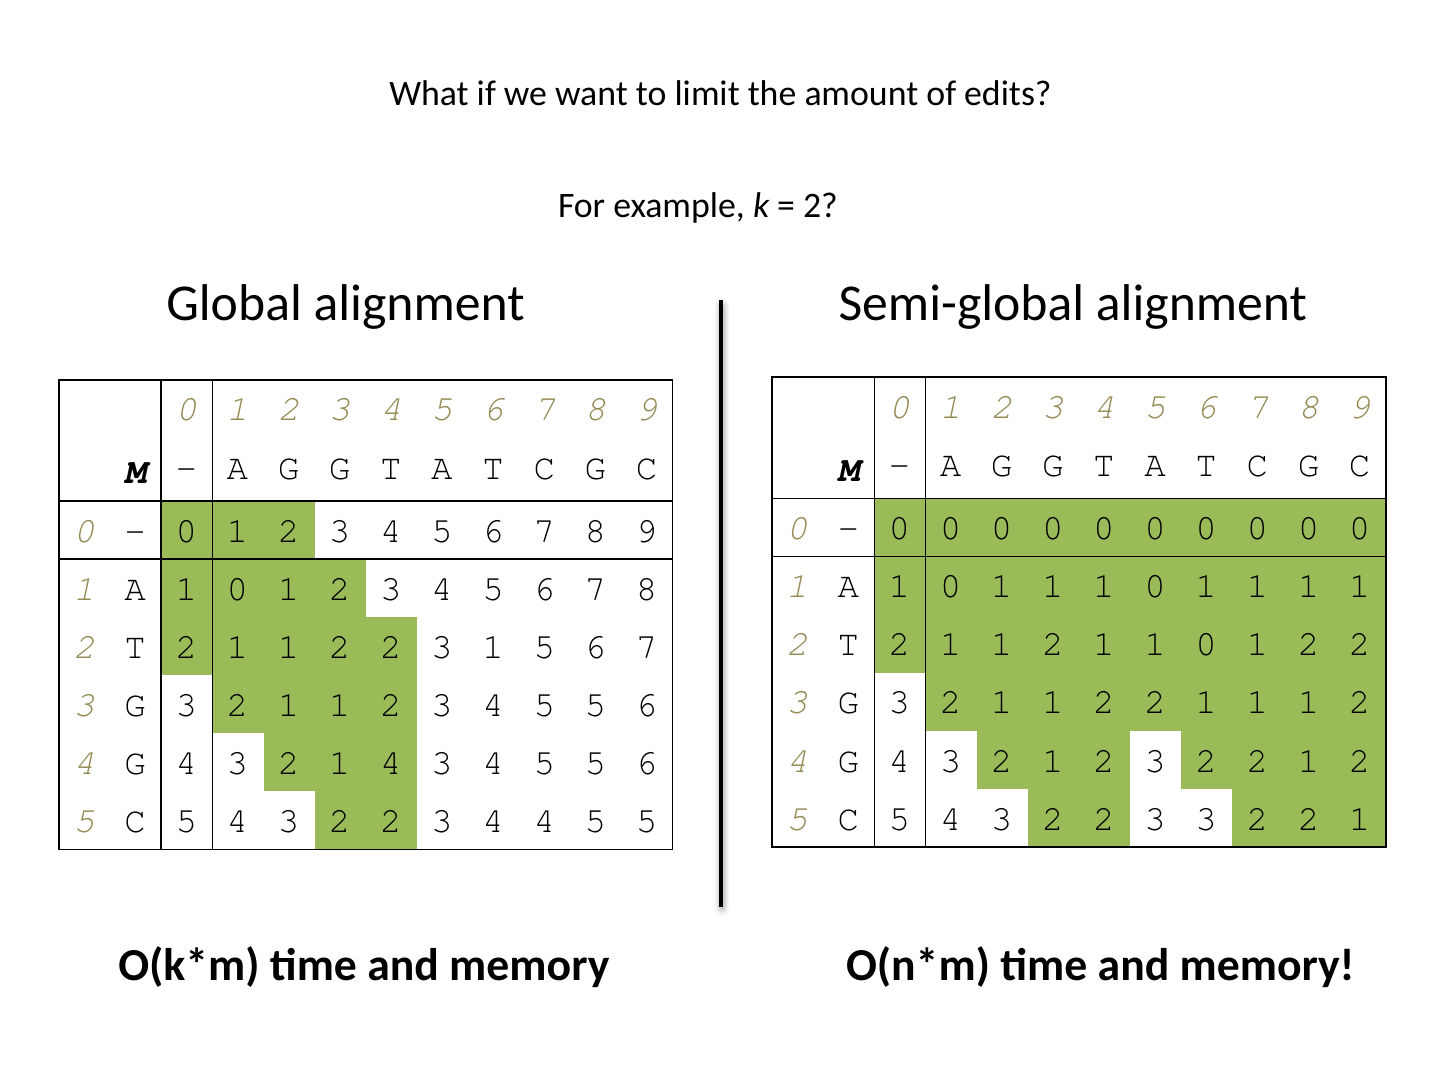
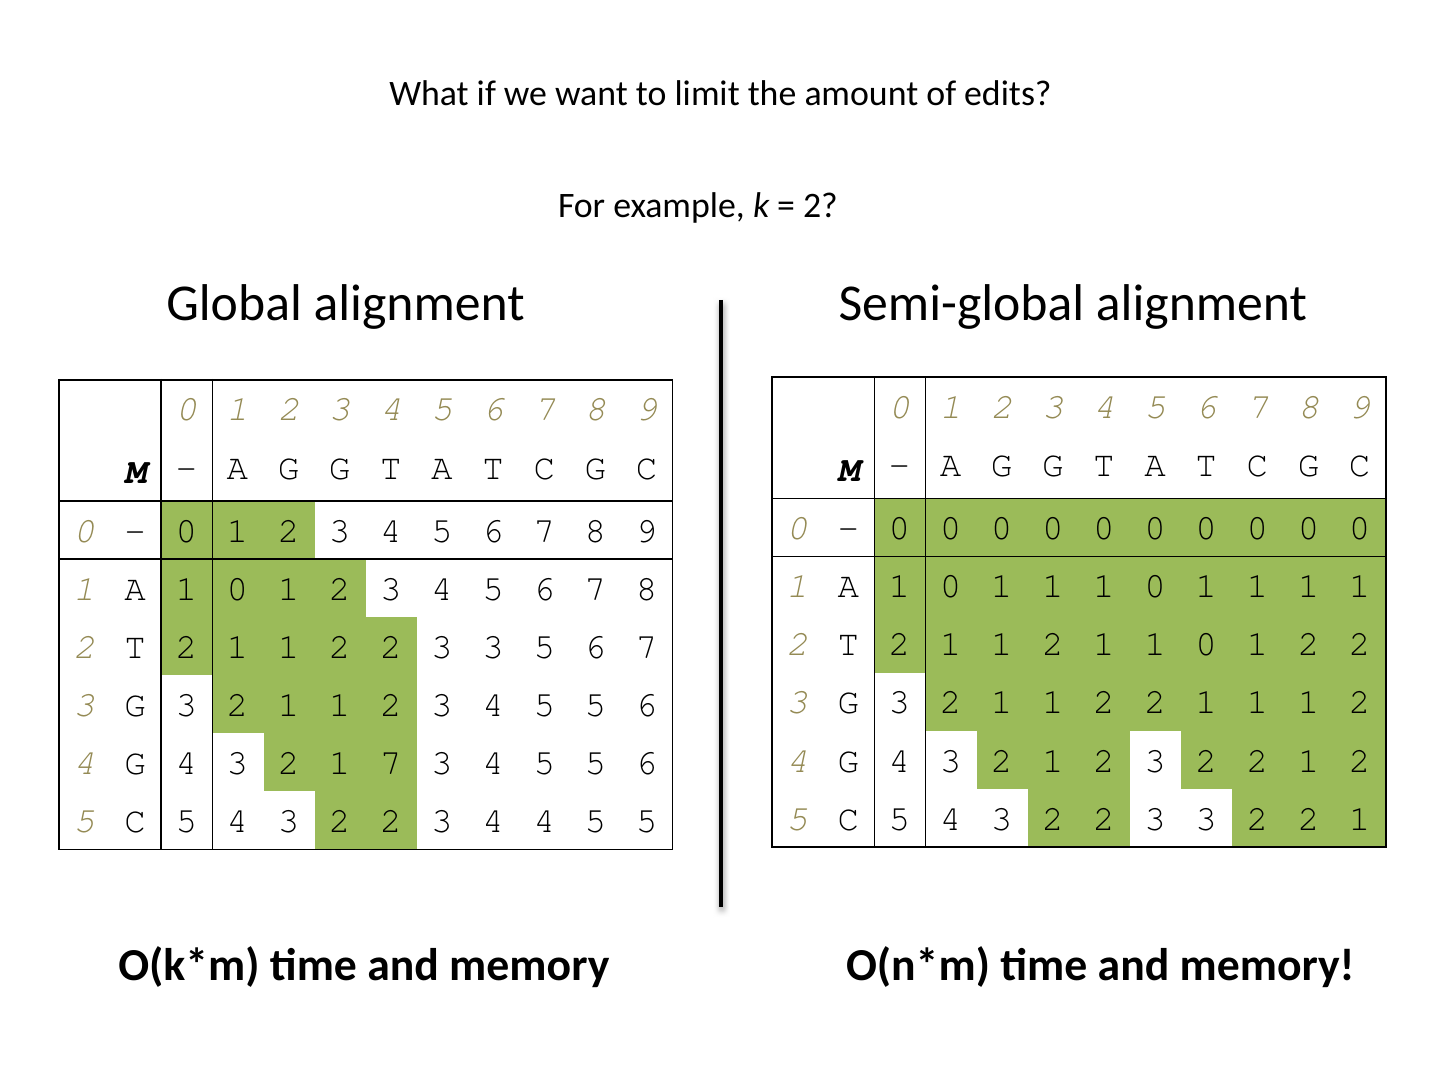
1: 1 -> 3 (493, 647)
1 4: 4 -> 7 (391, 763)
